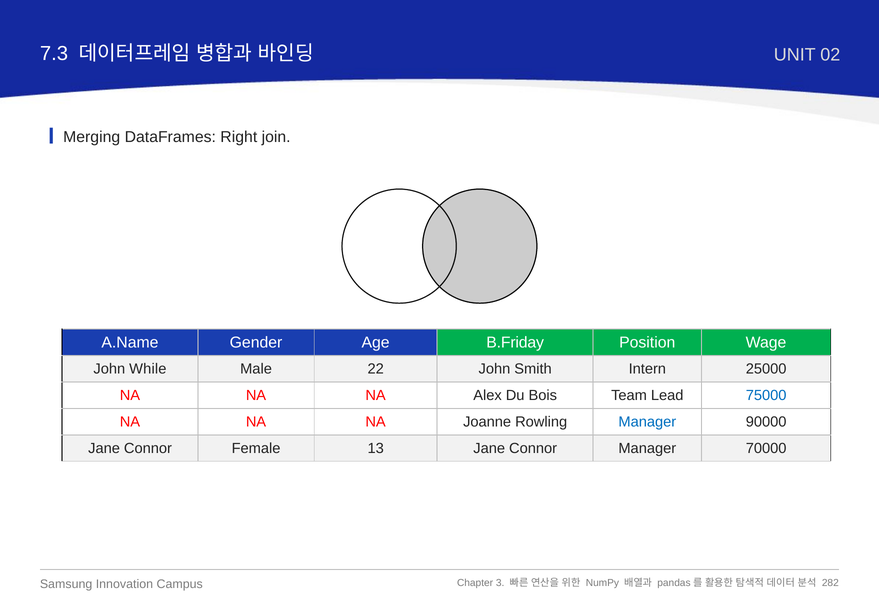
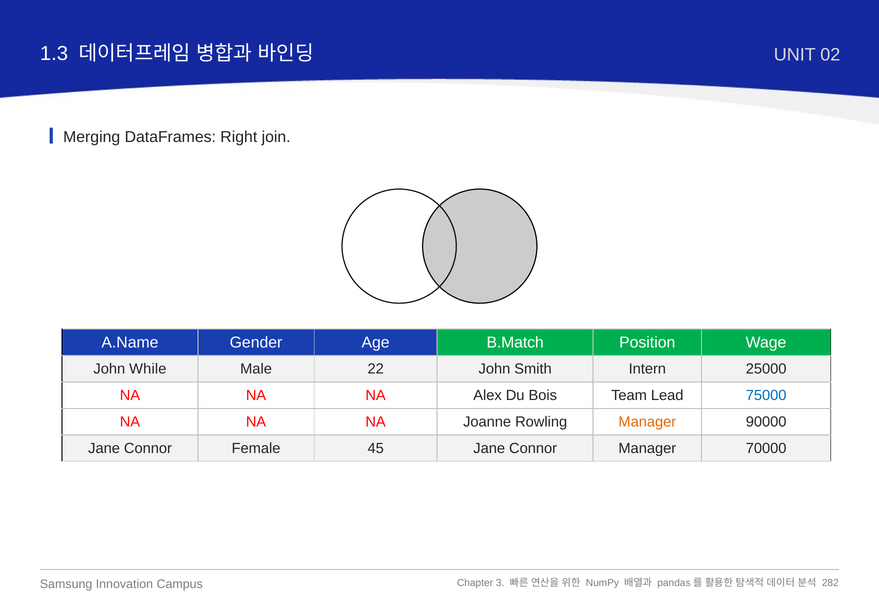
7.3: 7.3 -> 1.3 (54, 54)
B.Friday: B.Friday -> B.Match (515, 343)
Manager colour: blue -> orange (647, 422)
13: 13 -> 45 (376, 449)
